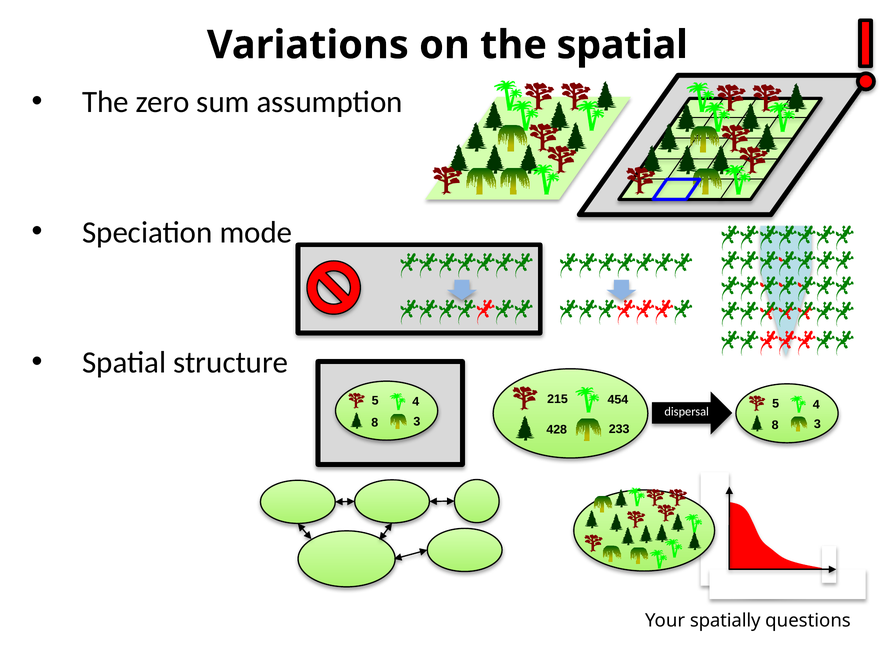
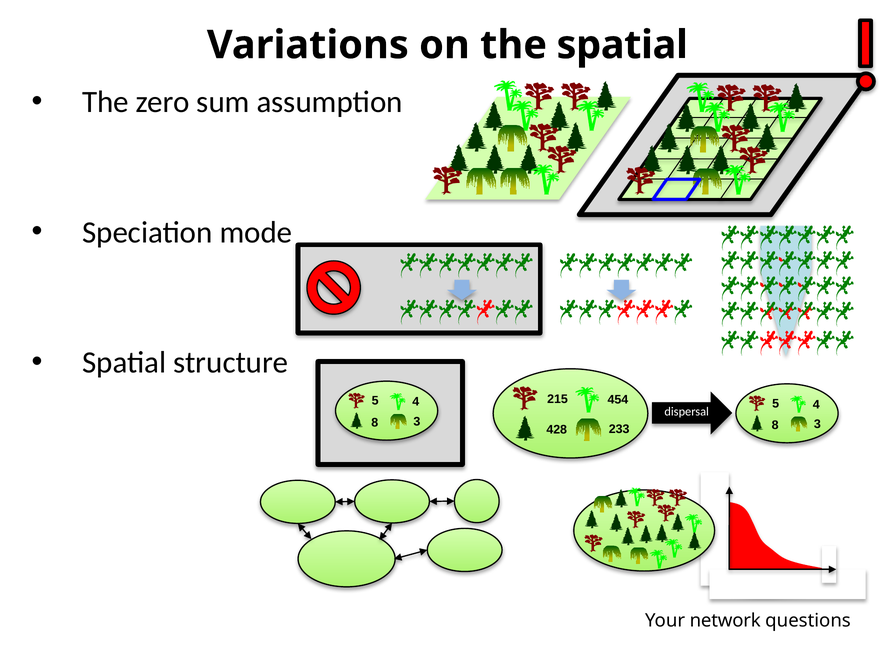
spatially: spatially -> network (725, 621)
